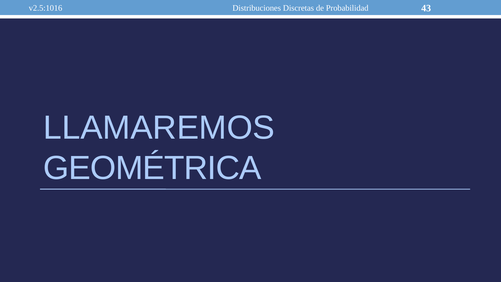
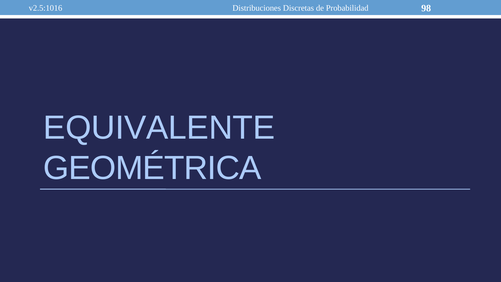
43: 43 -> 98 (426, 8)
LLAMAREMOS: LLAMAREMOS -> EQUIVALENTE (159, 128)
